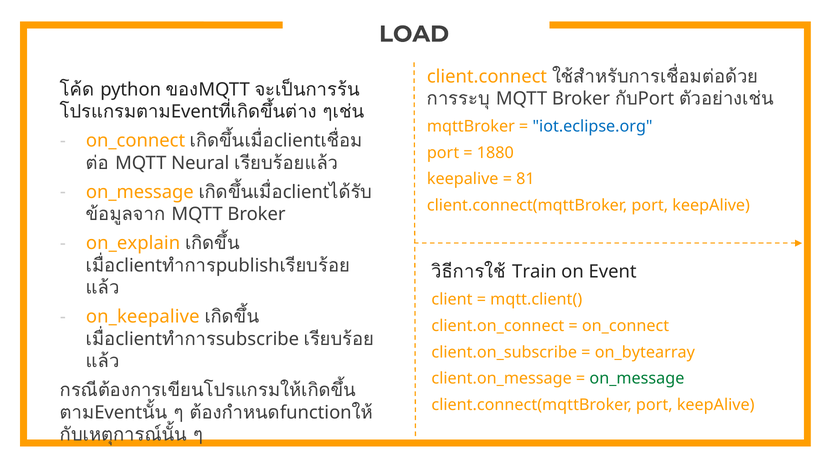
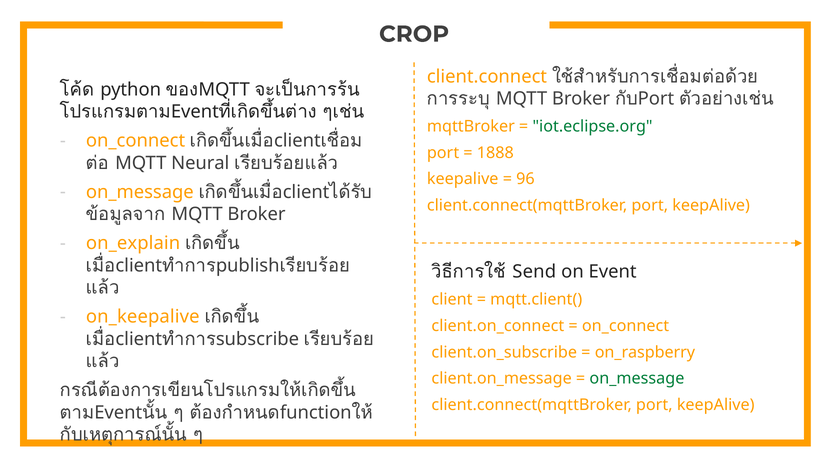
LOAD: LOAD -> CROP (414, 34)
iot.eclipse.org colour: blue -> green (593, 126)
1880: 1880 -> 1888 (495, 153)
81: 81 -> 96 (525, 179)
Train: Train -> Send (534, 272)
on_bytearray: on_bytearray -> on_raspberry (645, 352)
